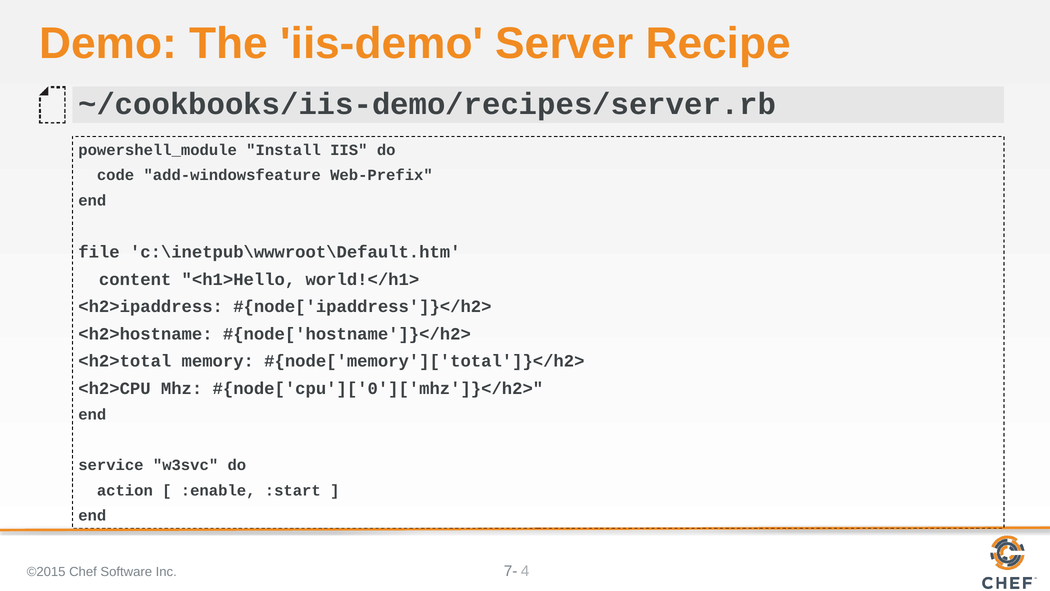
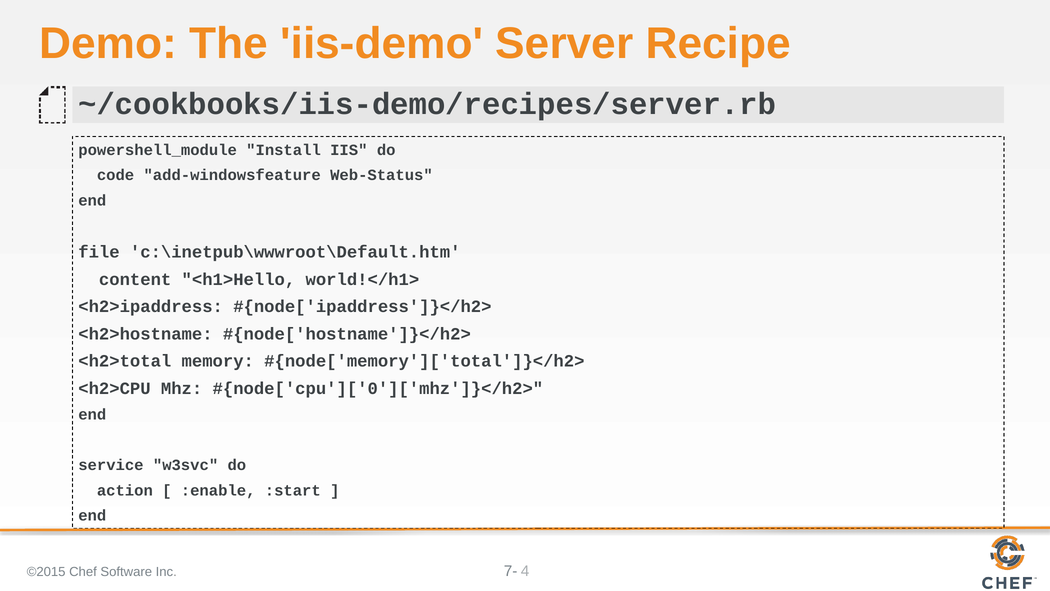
Web-Prefix: Web-Prefix -> Web-Status (381, 175)
